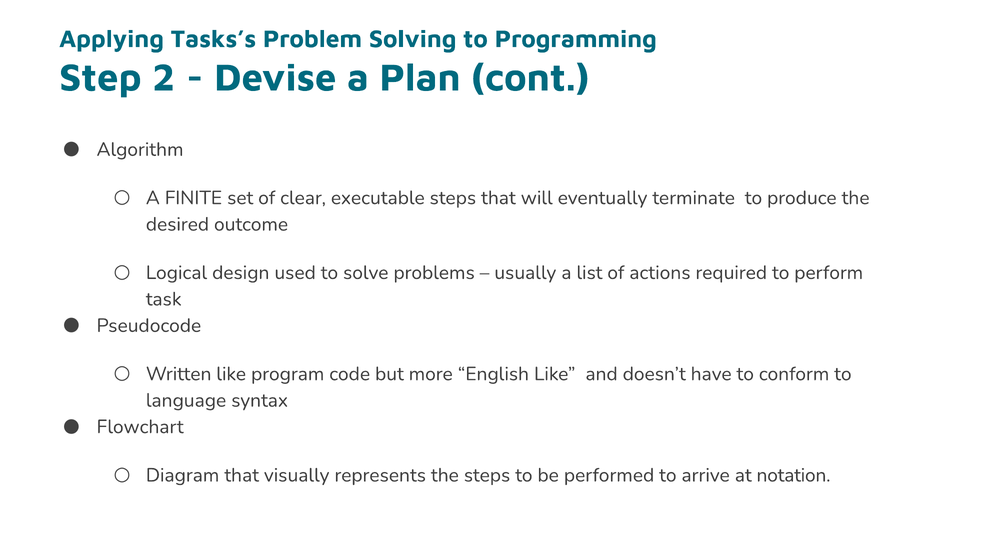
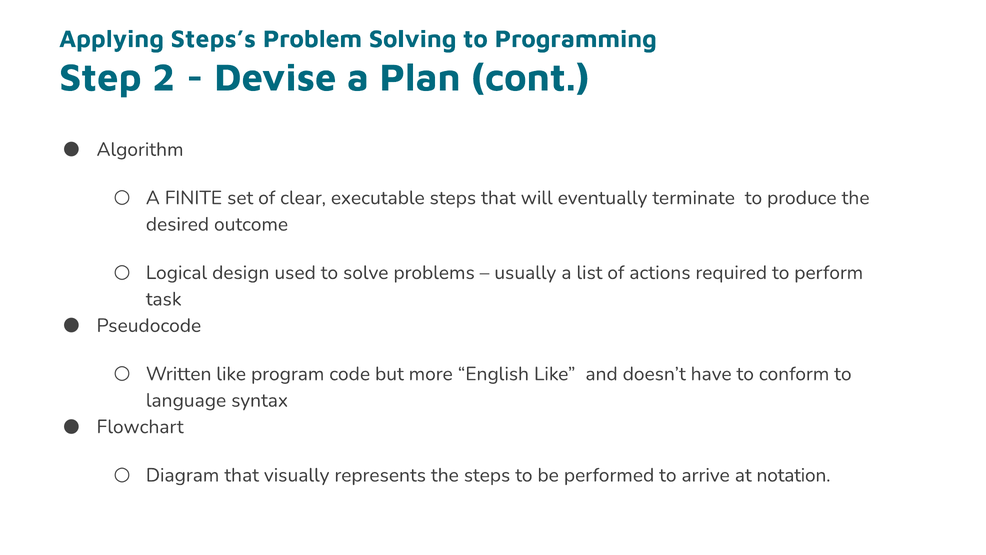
Tasks’s: Tasks’s -> Steps’s (213, 39)
